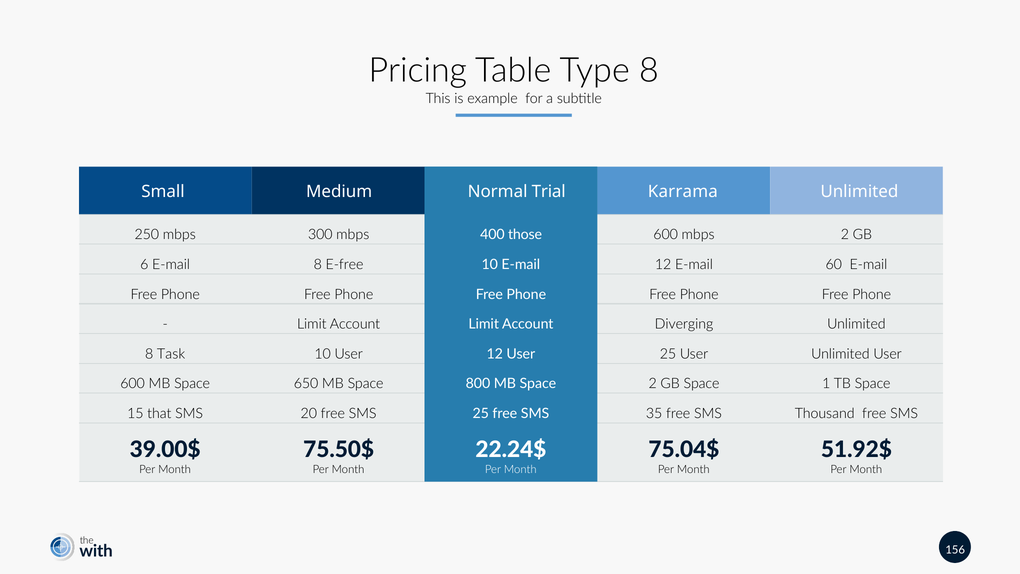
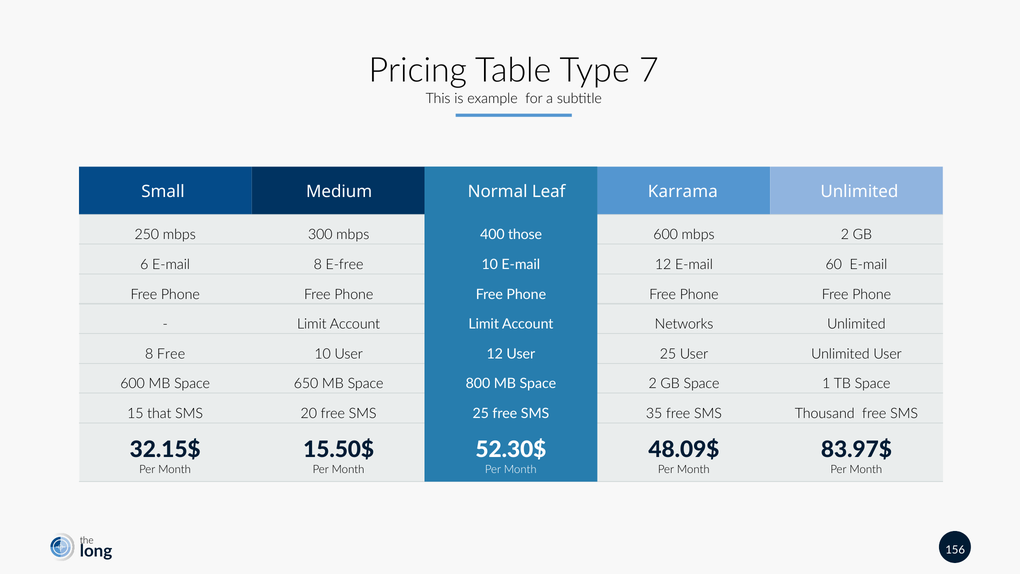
Type 8: 8 -> 7 (649, 71)
Trial: Trial -> Leaf (549, 192)
Diverging: Diverging -> Networks (684, 324)
8 Task: Task -> Free (171, 354)
39.00$: 39.00$ -> 32.15$ (165, 450)
75.50$: 75.50$ -> 15.50$ (339, 450)
22.24$: 22.24$ -> 52.30$ (511, 450)
75.04$: 75.04$ -> 48.09$ (684, 450)
51.92$: 51.92$ -> 83.97$ (856, 450)
with: with -> long (96, 551)
